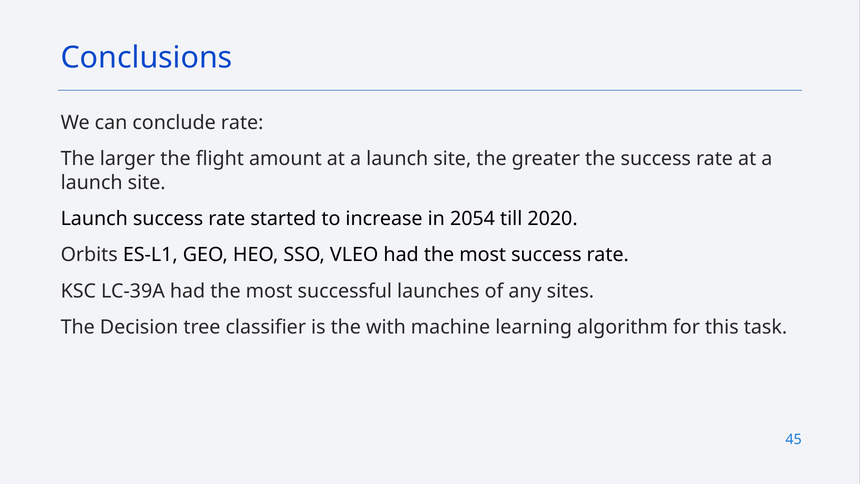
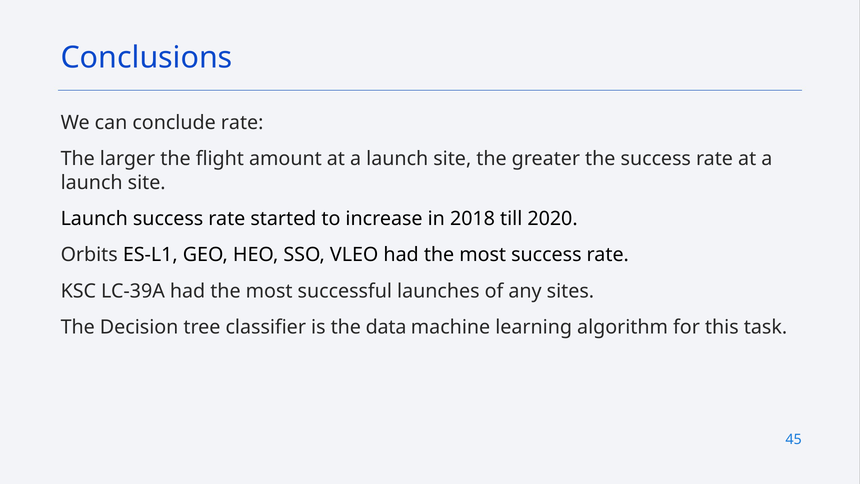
2054: 2054 -> 2018 (473, 219)
with: with -> data (386, 327)
